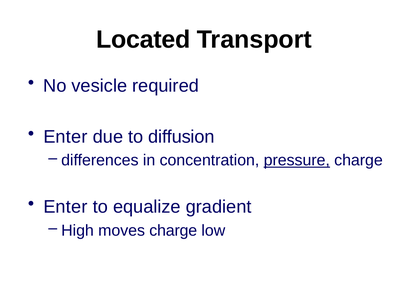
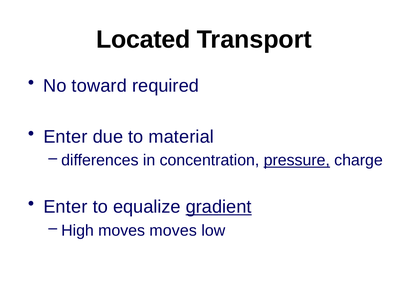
vesicle: vesicle -> toward (99, 86)
diffusion: diffusion -> material (181, 137)
gradient underline: none -> present (219, 207)
moves charge: charge -> moves (173, 230)
